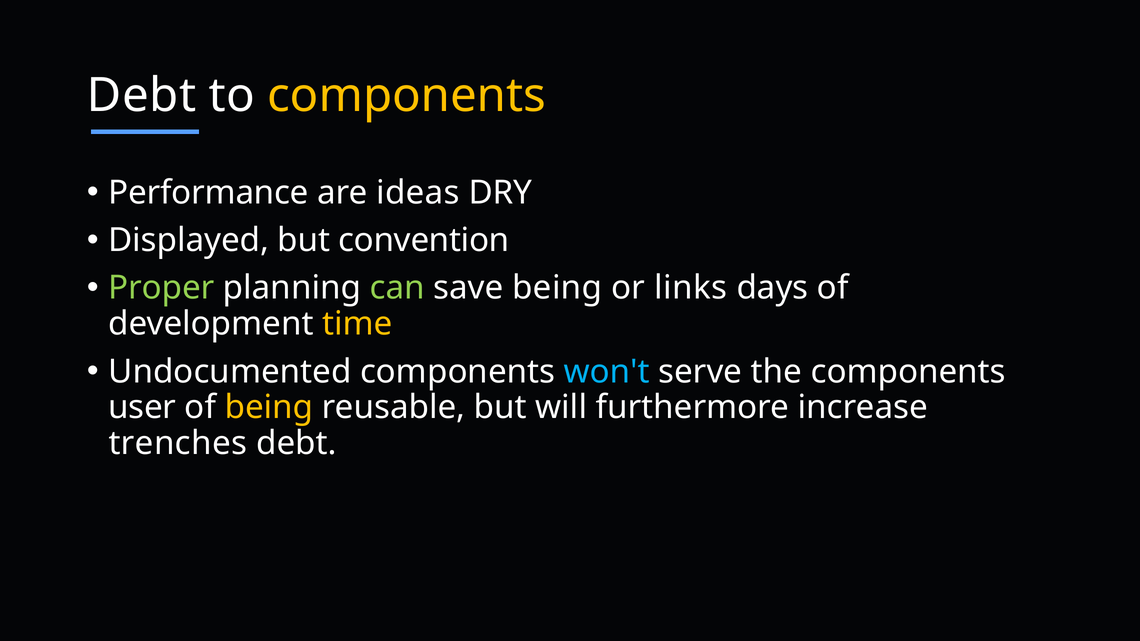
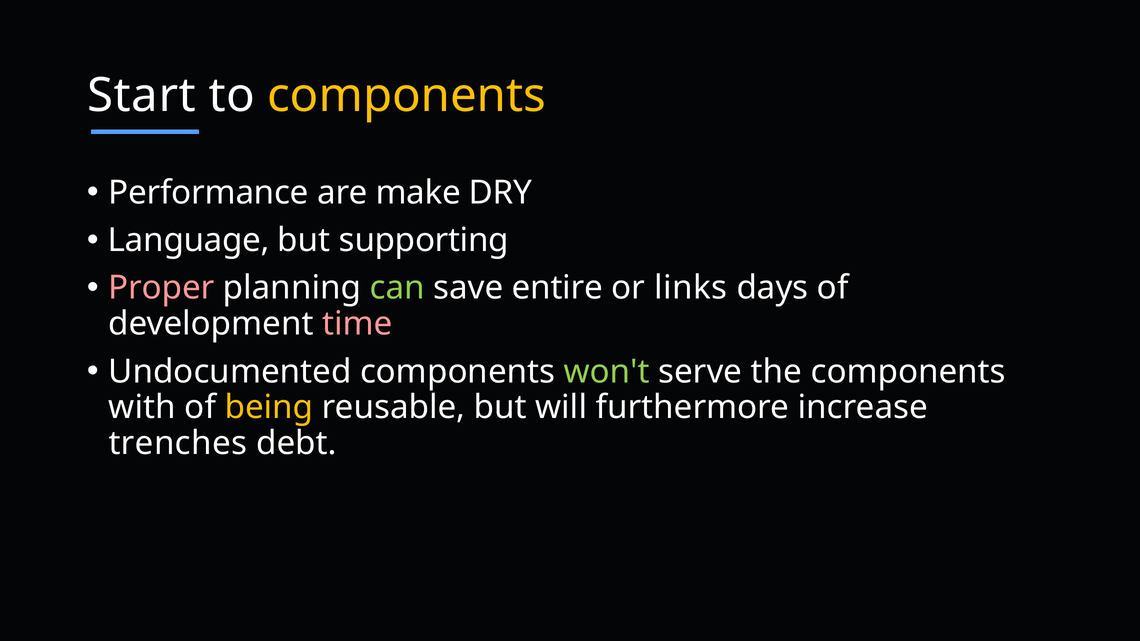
Debt: Debt -> Start (142, 96)
ideas: ideas -> make (418, 193)
Displayed: Displayed -> Language (189, 240)
convention: convention -> supporting (424, 240)
Proper colour: light green -> pink (161, 288)
save being: being -> entire (557, 288)
time colour: yellow -> pink (357, 324)
won't colour: light blue -> light green (607, 372)
user: user -> with (142, 408)
